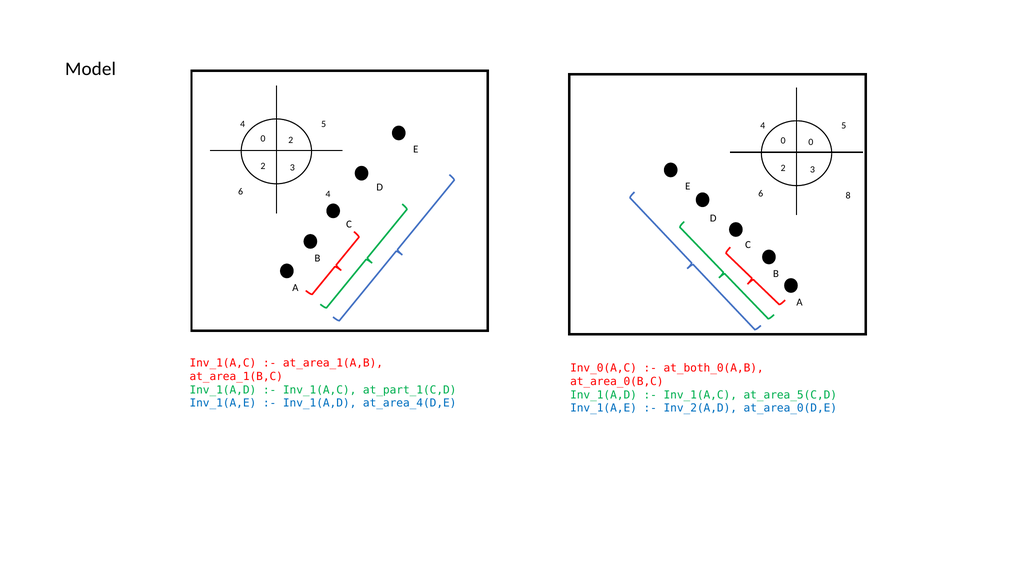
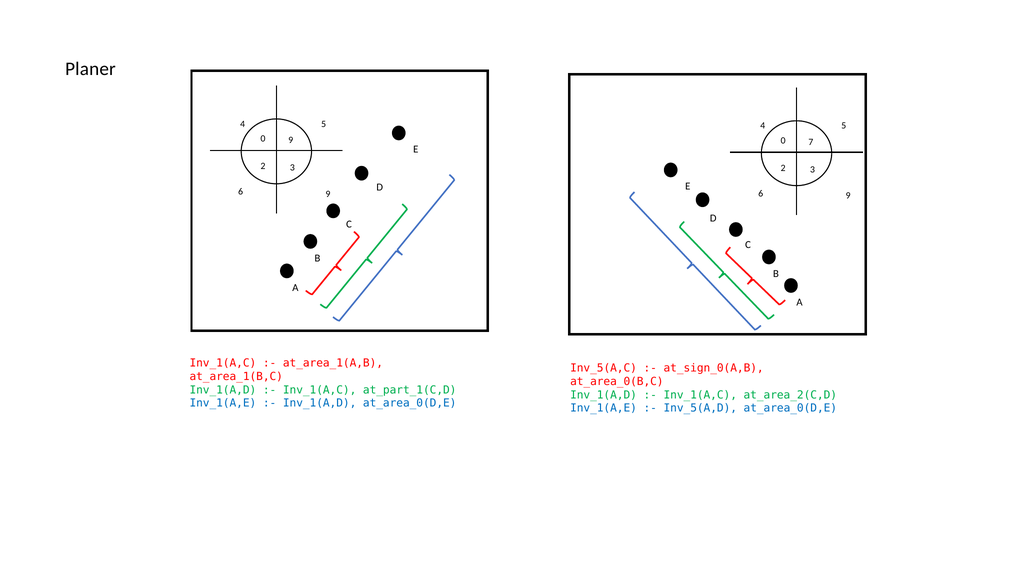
Model: Model -> Planer (90, 69)
2: 2 -> 9 (291, 140)
0 0: 0 -> 7 (811, 142)
4: 4 -> 9 (328, 194)
8: 8 -> 9 (848, 196)
Inv_0(A,C: Inv_0(A,C -> Inv_5(A,C (604, 368)
at_both_0(A,B: at_both_0(A,B -> at_sign_0(A,B (714, 368)
at_area_5(C,D: at_area_5(C,D -> at_area_2(C,D (790, 395)
Inv_1(A,D at_area_4(D,E: at_area_4(D,E -> at_area_0(D,E (410, 403)
Inv_2(A,D: Inv_2(A,D -> Inv_5(A,D (700, 409)
